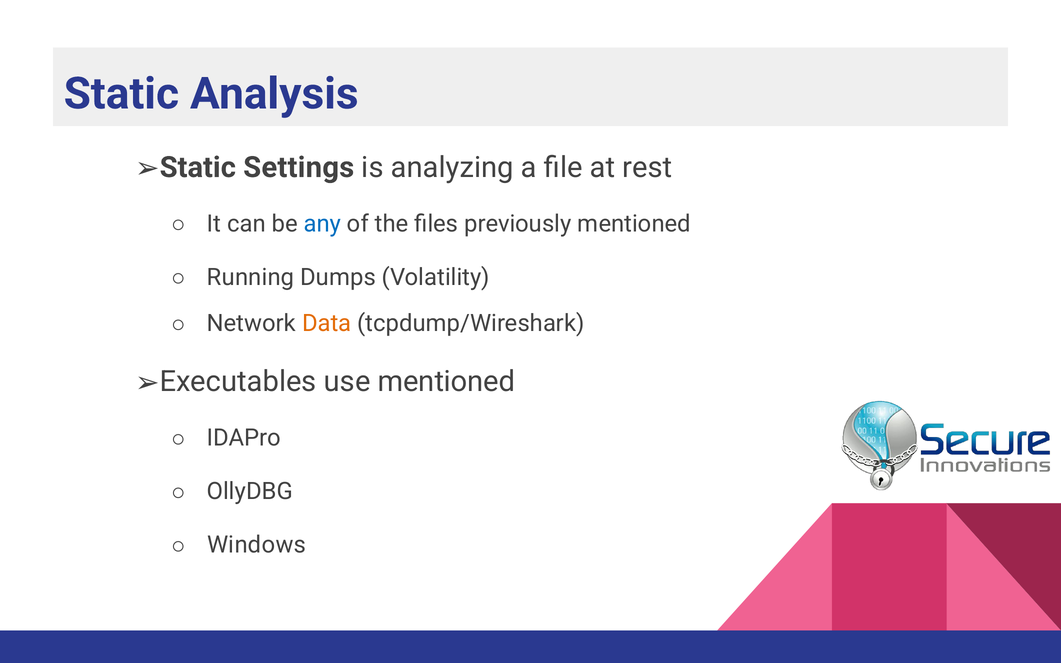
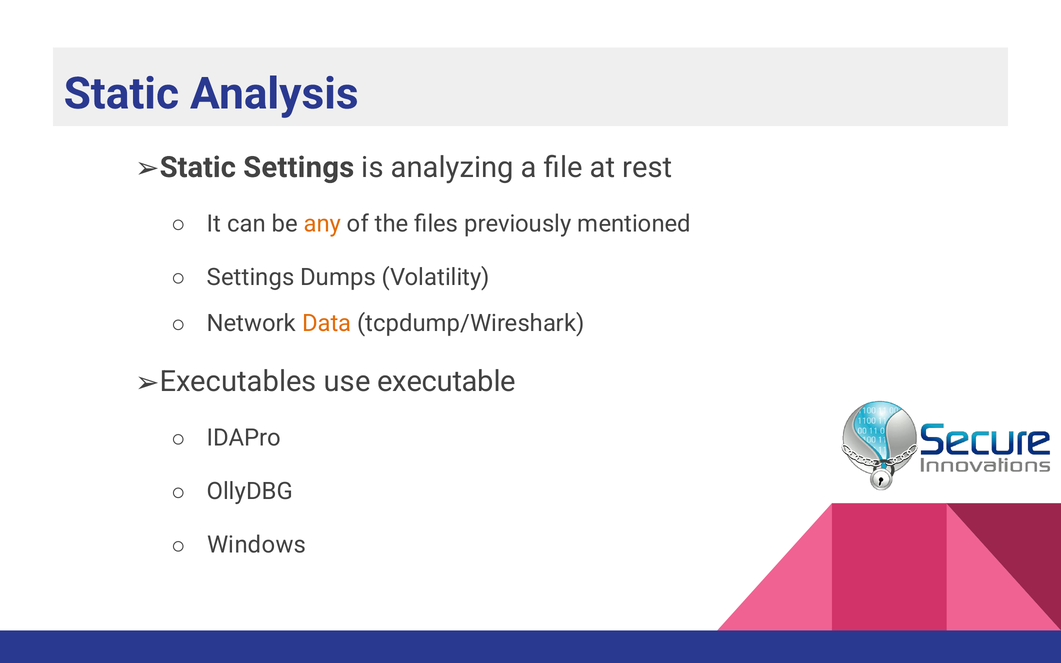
any colour: blue -> orange (322, 224)
Running: Running -> Settings (251, 277)
use mentioned: mentioned -> executable (447, 382)
